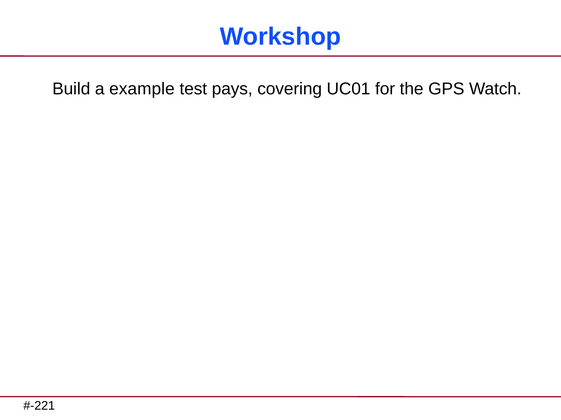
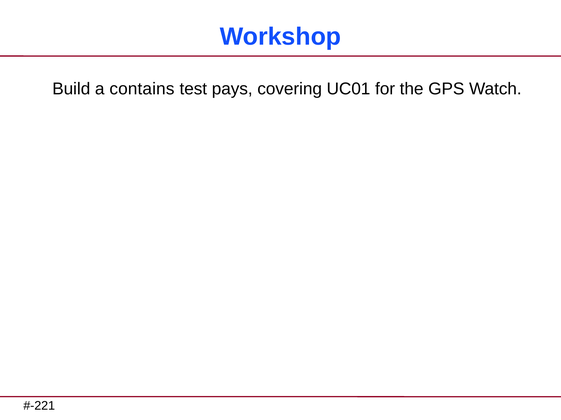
example: example -> contains (142, 89)
